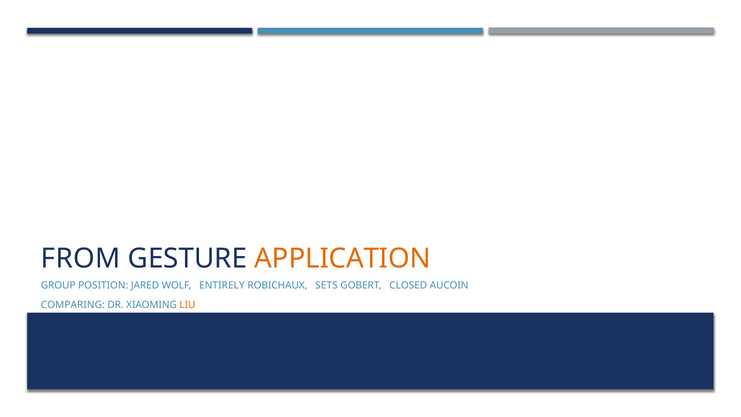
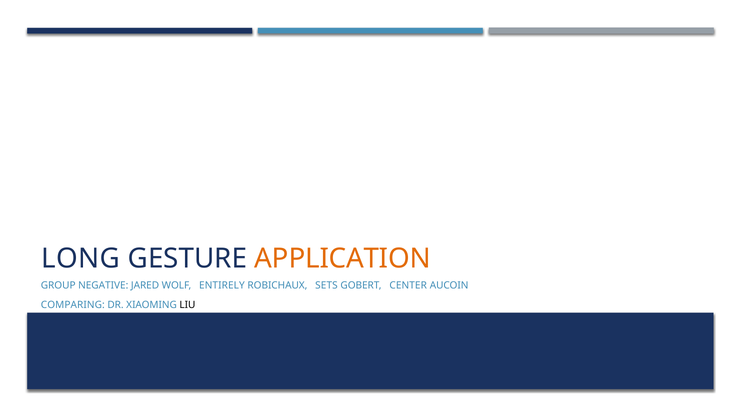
FROM: FROM -> LONG (81, 258)
POSITION: POSITION -> NEGATIVE (103, 286)
CLOSED: CLOSED -> CENTER (408, 286)
LIU colour: orange -> black (187, 305)
